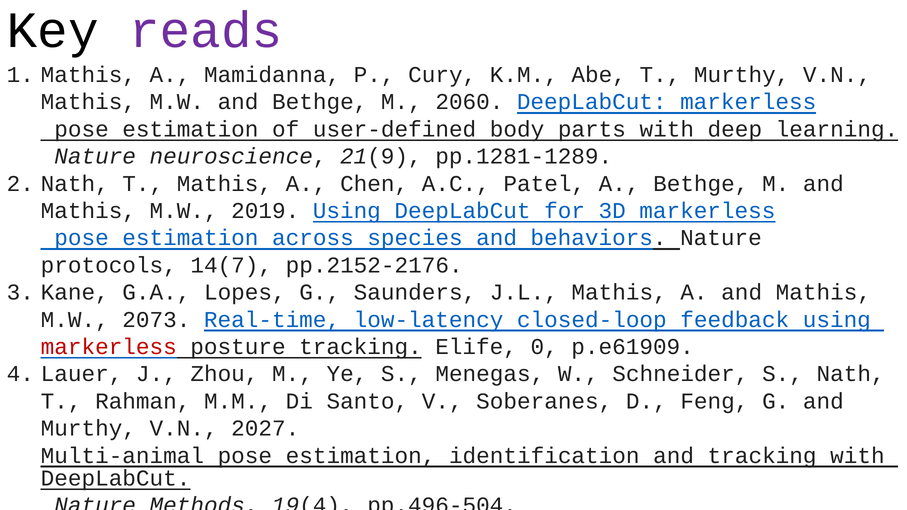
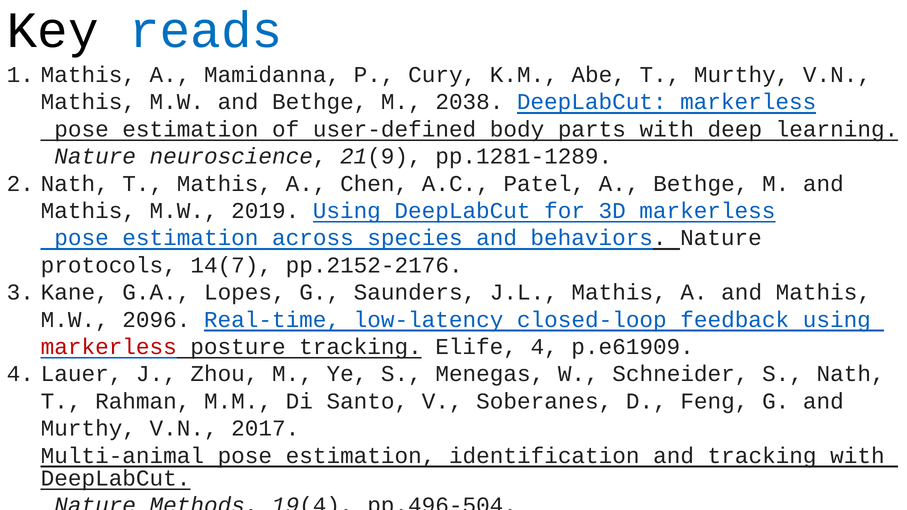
reads colour: purple -> blue (206, 30)
2060: 2060 -> 2038 (469, 102)
2073: 2073 -> 2096 (156, 320)
Elife 0: 0 -> 4 (544, 347)
2027: 2027 -> 2017 (265, 429)
